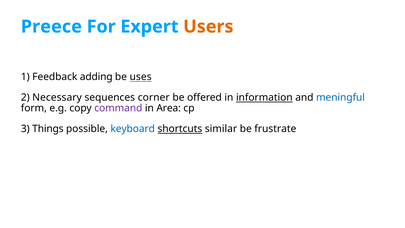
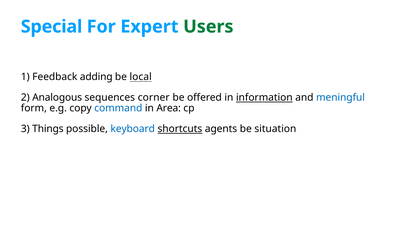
Preece: Preece -> Special (52, 27)
Users colour: orange -> green (208, 27)
uses: uses -> local (141, 77)
Necessary: Necessary -> Analogous (57, 97)
command colour: purple -> blue (118, 108)
similar: similar -> agents (221, 129)
frustrate: frustrate -> situation (275, 129)
